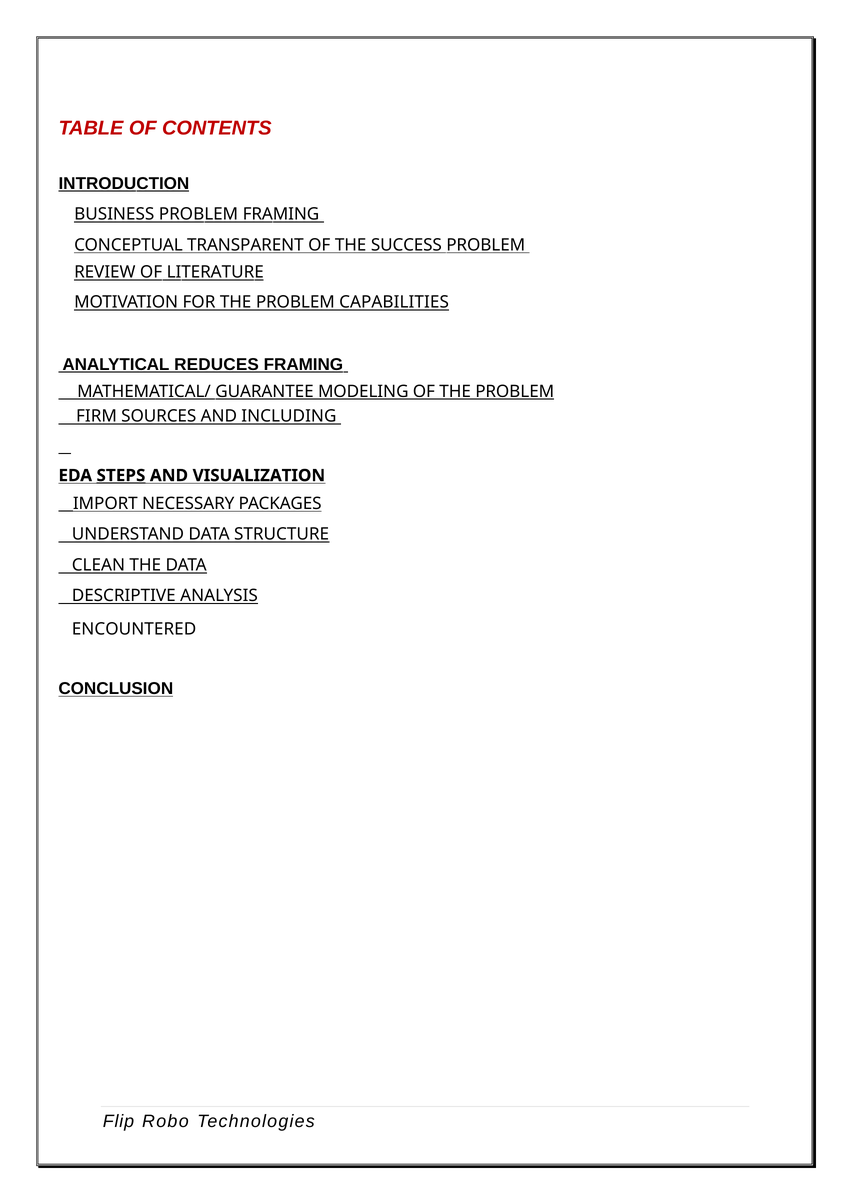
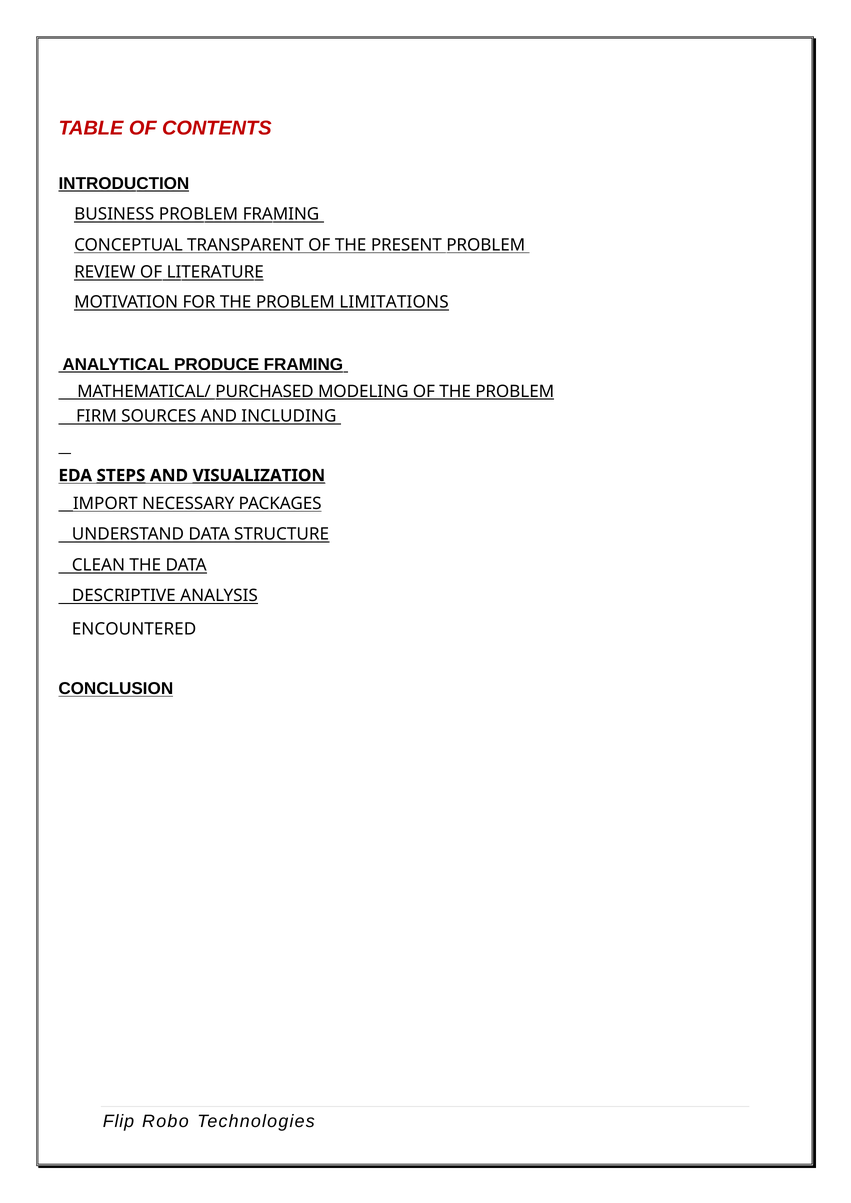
SUCCESS: SUCCESS -> PRESENT (406, 245)
CAPABILITIES: CAPABILITIES -> LIMITATIONS (394, 302)
REDUCES: REDUCES -> PRODUCE (217, 364)
GUARANTEE: GUARANTEE -> PURCHASED (264, 391)
VISUALIZATION underline: none -> present (259, 476)
